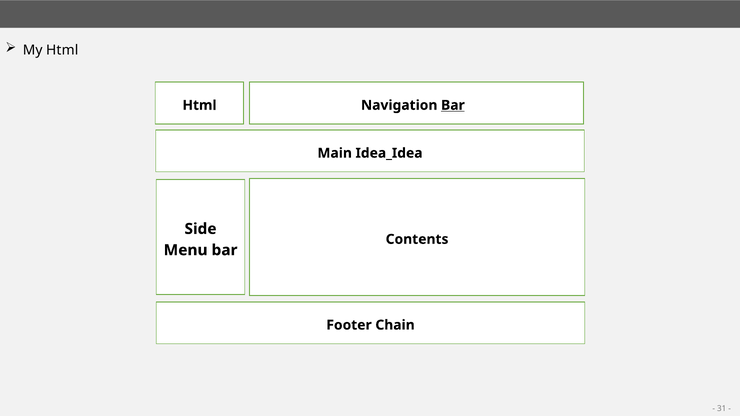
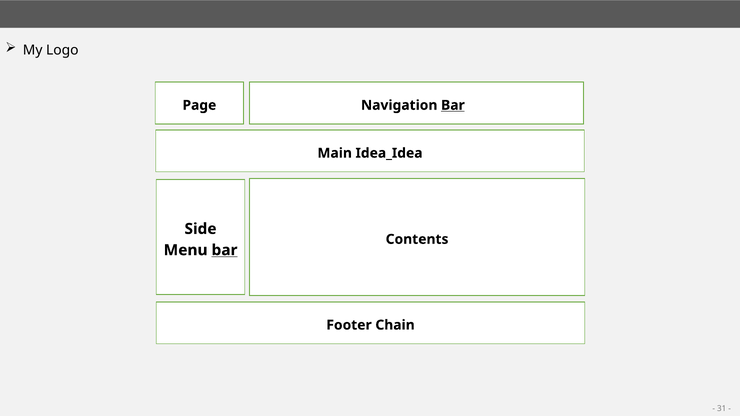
My Html: Html -> Logo (62, 50)
Html: Html -> Page (199, 105)
bar underline: none -> present (225, 250)
